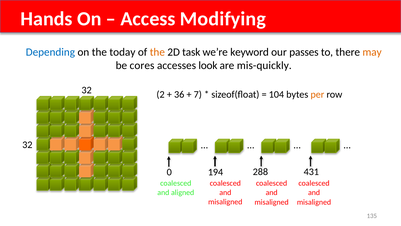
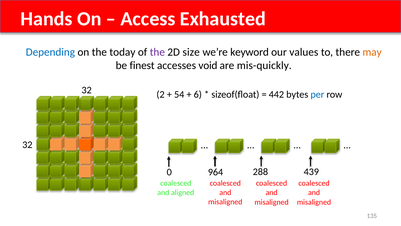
Modifying: Modifying -> Exhausted (223, 19)
the colour: orange -> purple (157, 52)
task: task -> size (191, 52)
passes: passes -> values (304, 52)
cores: cores -> finest (142, 65)
look: look -> void (208, 65)
36: 36 -> 54 (179, 94)
7: 7 -> 6 (198, 94)
104: 104 -> 442 (276, 94)
per colour: orange -> blue (317, 94)
194: 194 -> 964 (216, 172)
431: 431 -> 439 (311, 172)
